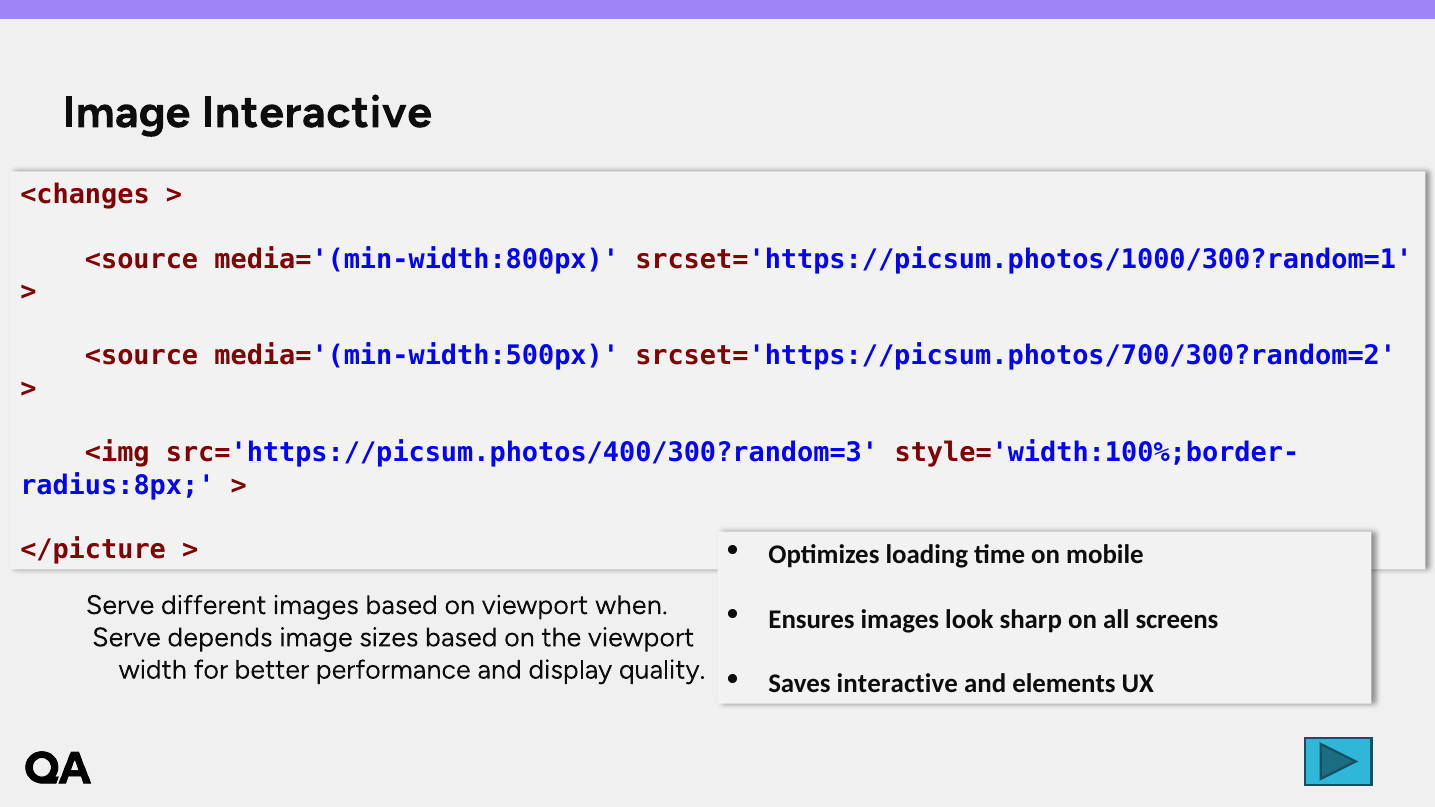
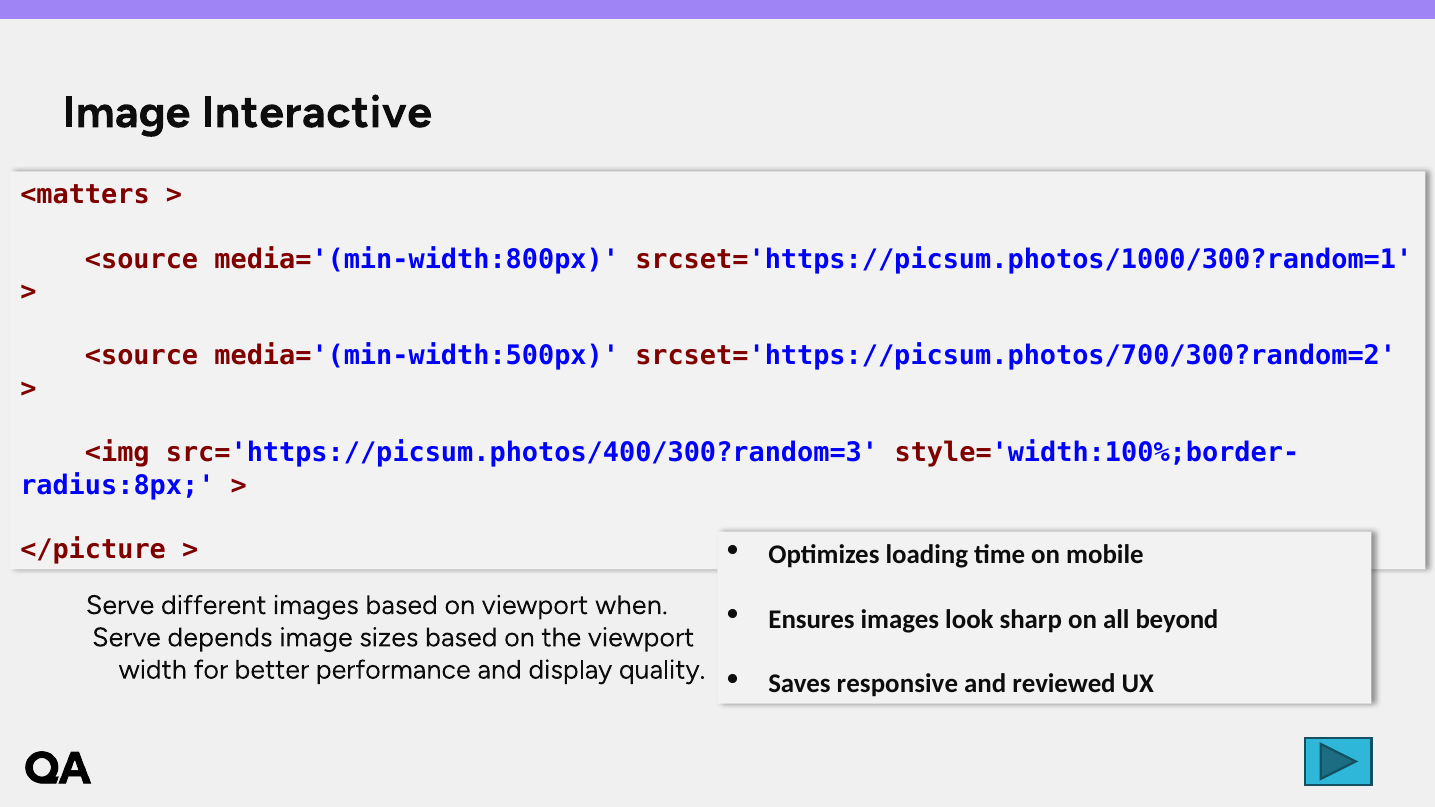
<changes: <changes -> <matters (85, 195)
screens: screens -> beyond (1177, 620)
Saves interactive: interactive -> responsive (897, 684)
elements: elements -> reviewed (1064, 684)
